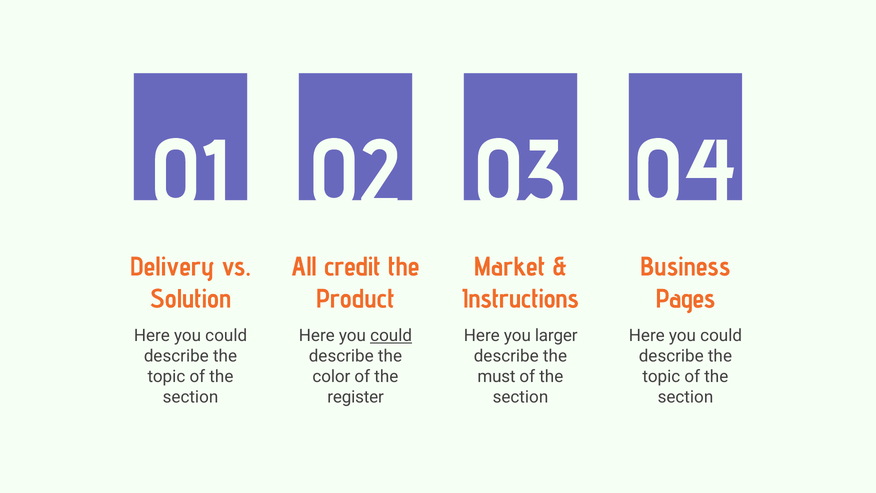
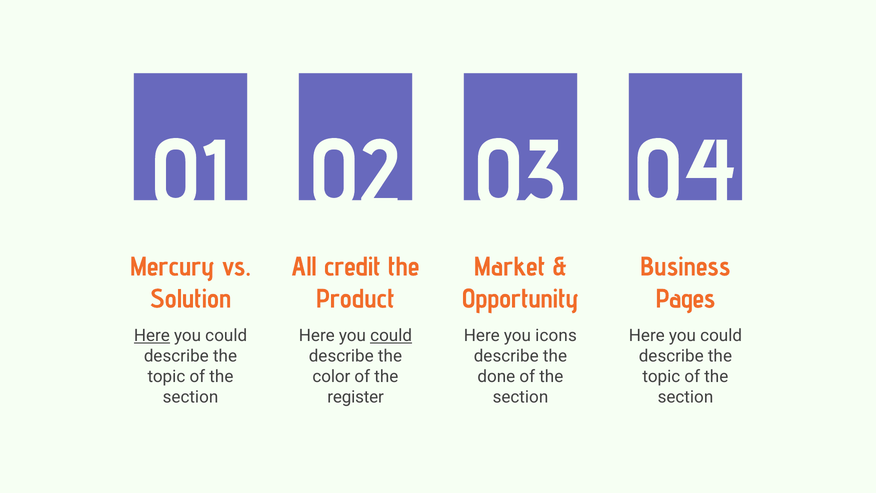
Delivery: Delivery -> Mercury (172, 266)
Instructions: Instructions -> Opportunity (520, 299)
Here underline: none -> present (152, 336)
larger: larger -> icons (556, 336)
must: must -> done (496, 376)
